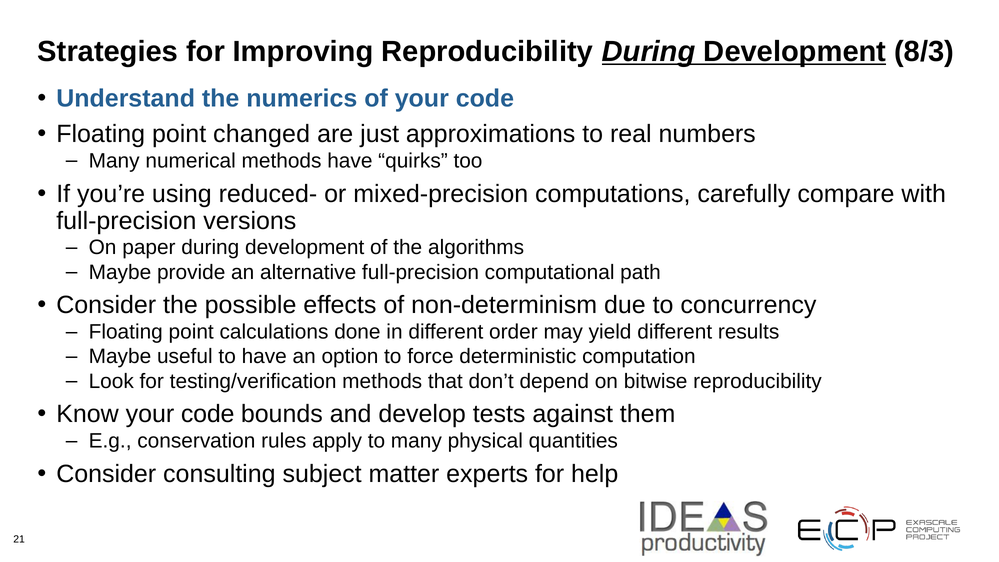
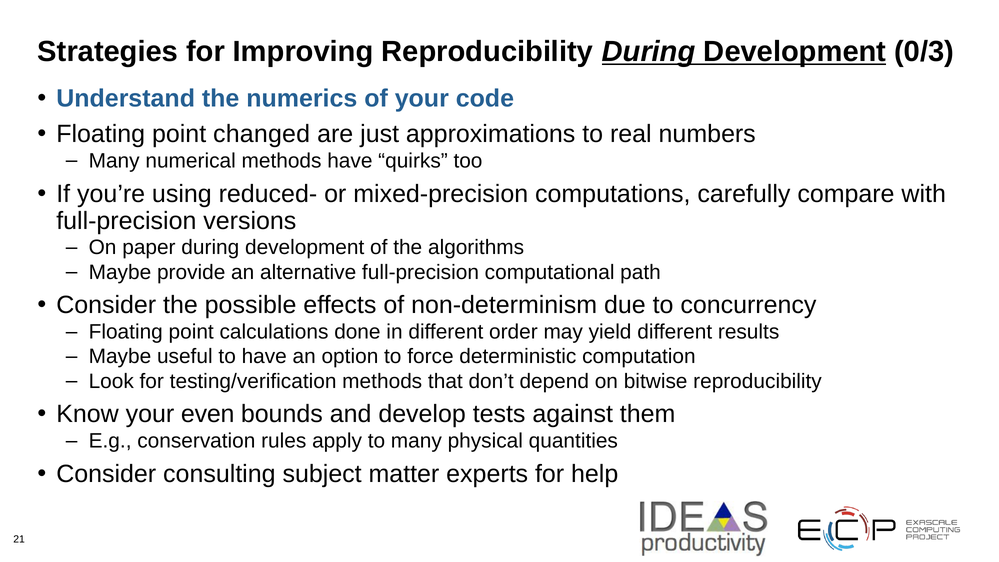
8/3: 8/3 -> 0/3 (924, 52)
Know your code: code -> even (208, 414)
